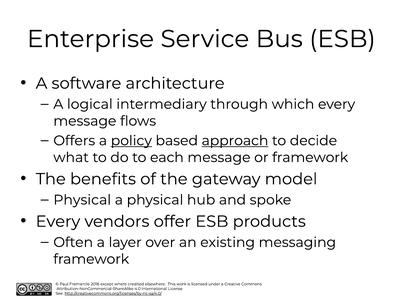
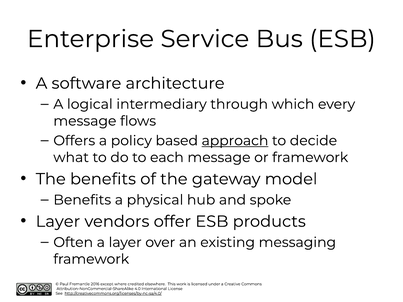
policy underline: present -> none (131, 141)
Physical: Physical -> Benefits (82, 200)
Every: Every -> Layer (58, 222)
